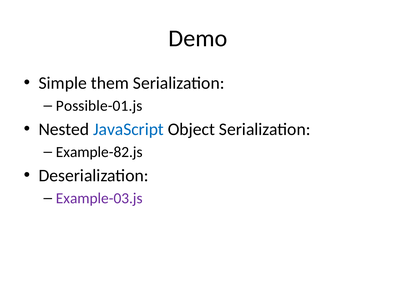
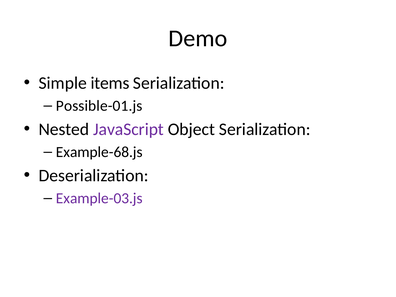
them: them -> items (110, 83)
JavaScript colour: blue -> purple (128, 129)
Example-82.js: Example-82.js -> Example-68.js (99, 152)
